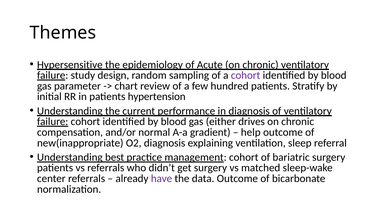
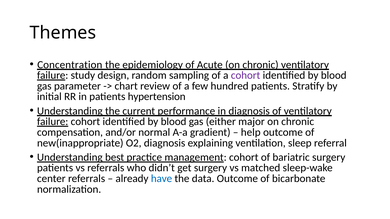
Hypersensitive: Hypersensitive -> Concentration (70, 65)
drives: drives -> major (252, 122)
have colour: purple -> blue (161, 179)
